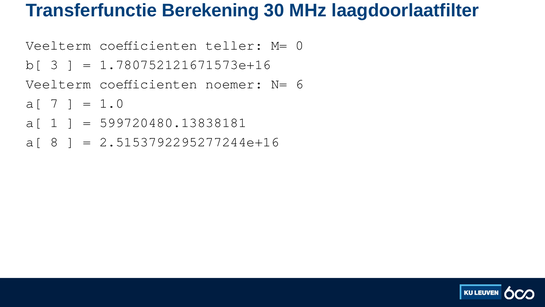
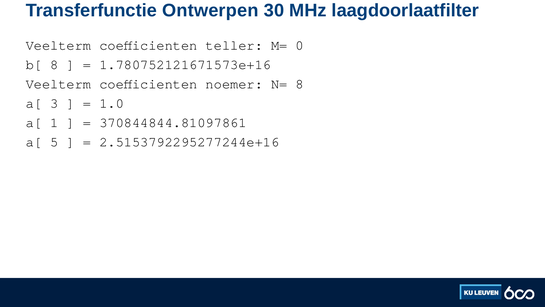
Berekening: Berekening -> Ontwerpen (210, 10)
b[ 3: 3 -> 8 (54, 65)
N= 6: 6 -> 8 (300, 84)
7: 7 -> 3 (54, 103)
599720480.13838181: 599720480.13838181 -> 370844844.81097861 (173, 122)
8: 8 -> 5 (54, 142)
